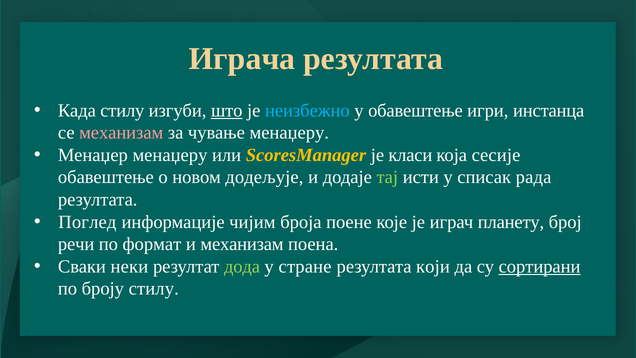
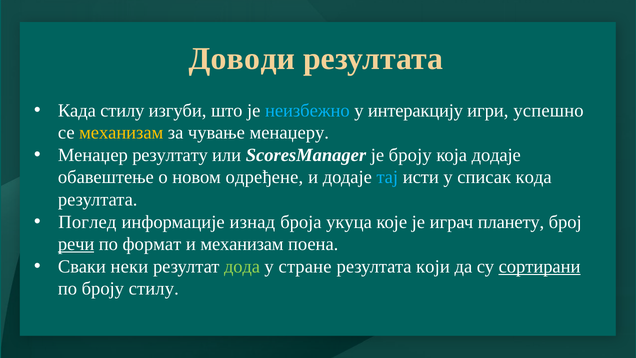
Играча: Играча -> Доводи (242, 59)
што underline: present -> none (227, 110)
у обавештење: обавештење -> интеракцију (415, 110)
инстанца: инстанца -> успешно (549, 110)
механизам colour: pink -> yellow (121, 133)
Менаџер менаџеру: менаџеру -> резултату (170, 155)
ScoresManager colour: yellow -> white (306, 155)
је класи: класи -> броју (410, 155)
која сесије: сесије -> додаје (496, 155)
додељује: додељује -> одређене (264, 177)
тај colour: light green -> light blue (387, 177)
рада: рада -> кода (534, 177)
чијим: чијим -> изнад (252, 222)
поене: поене -> укуца (349, 222)
речи underline: none -> present (76, 244)
